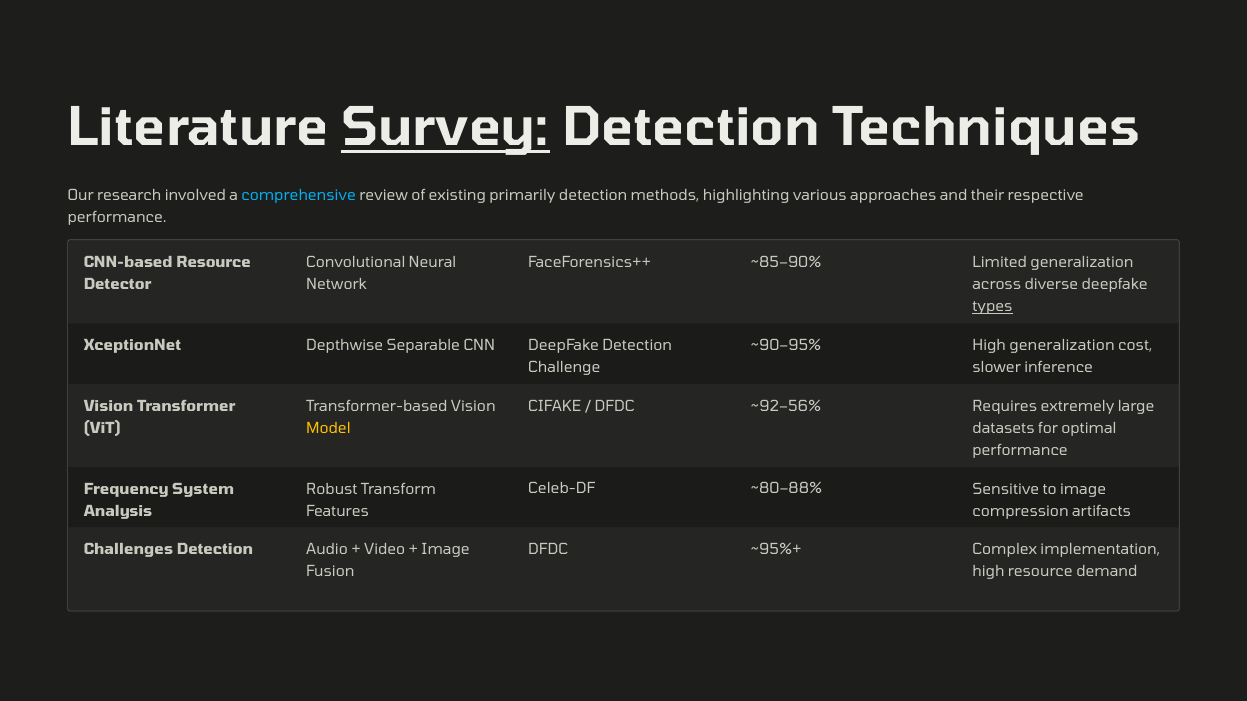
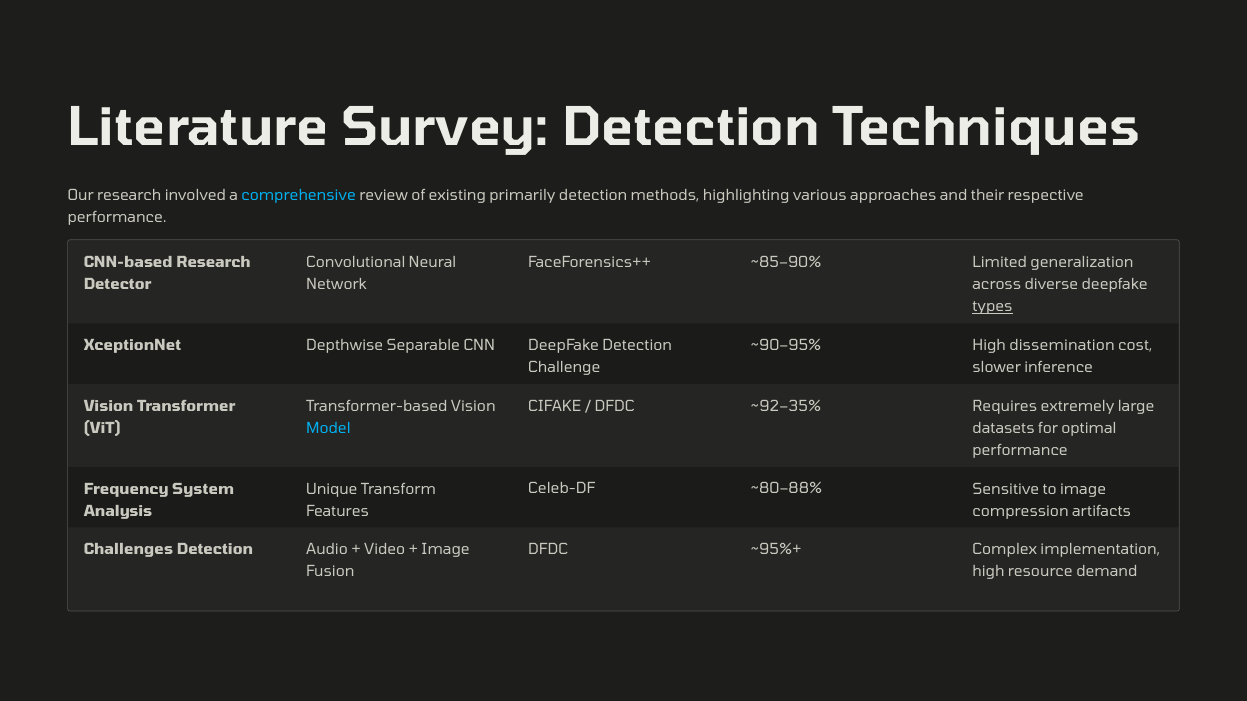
Survey underline: present -> none (445, 128)
CNN-based Resource: Resource -> Research (214, 263)
High generalization: generalization -> dissemination (1062, 346)
~92–56%: ~92–56% -> ~92–35% (786, 406)
Model colour: yellow -> light blue (328, 429)
Robust: Robust -> Unique (332, 489)
